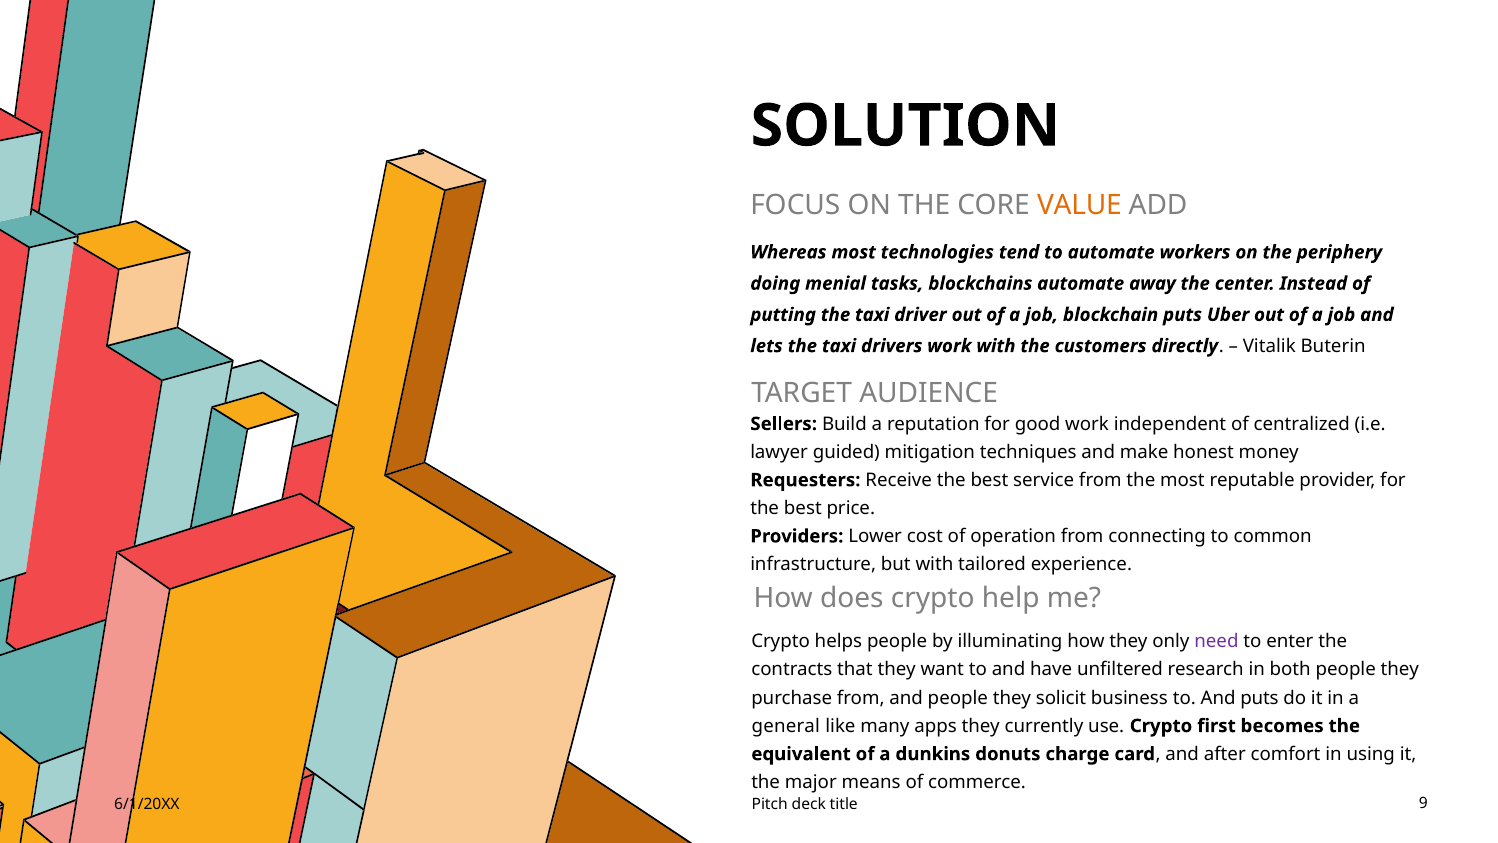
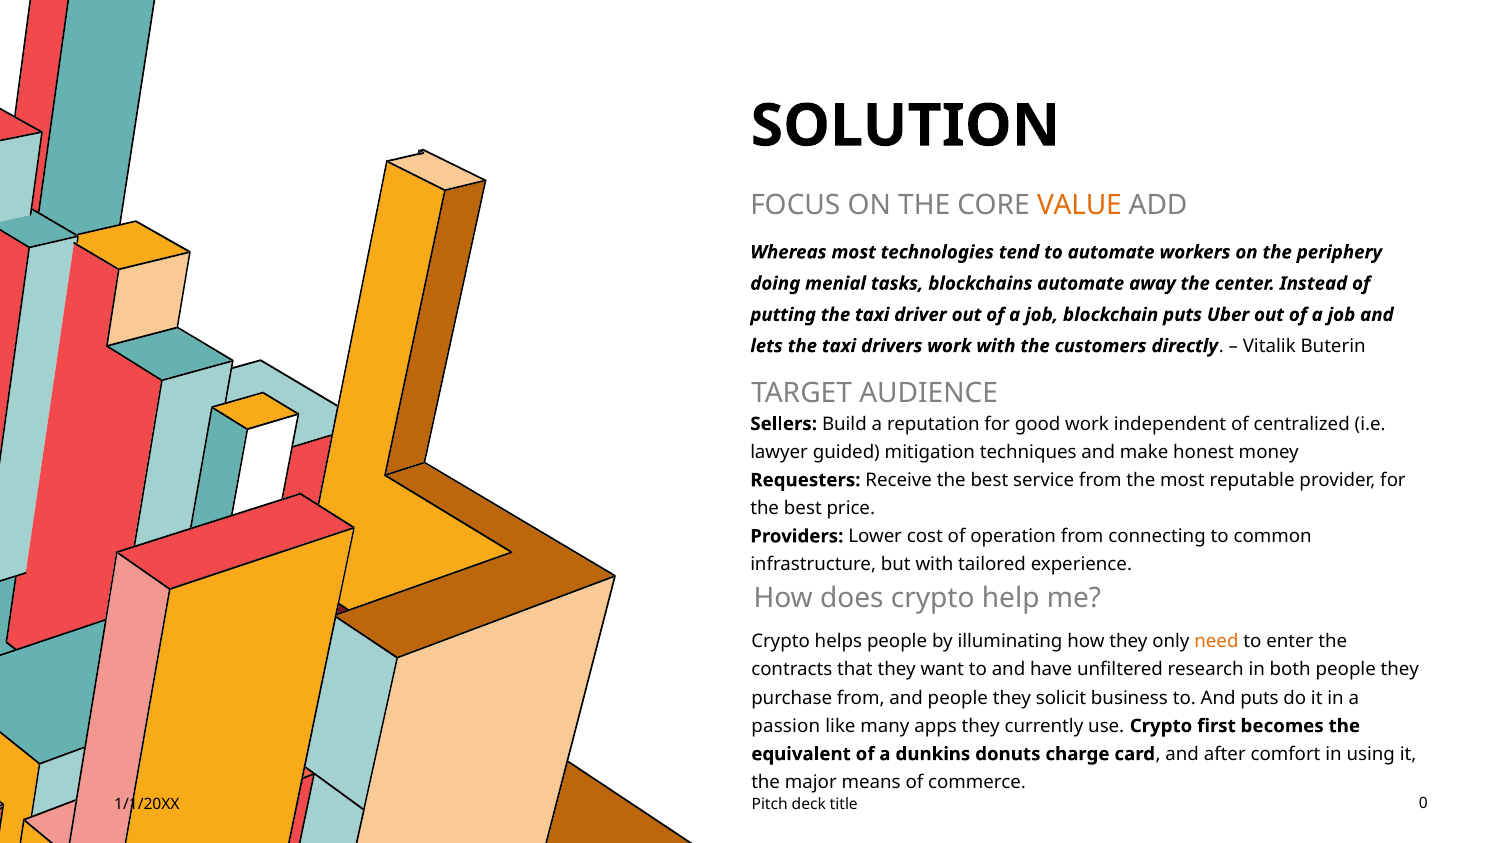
need colour: purple -> orange (1216, 641)
general: general -> passion (786, 726)
6/1/20XX: 6/1/20XX -> 1/1/20XX (147, 804)
9: 9 -> 0 (1423, 803)
